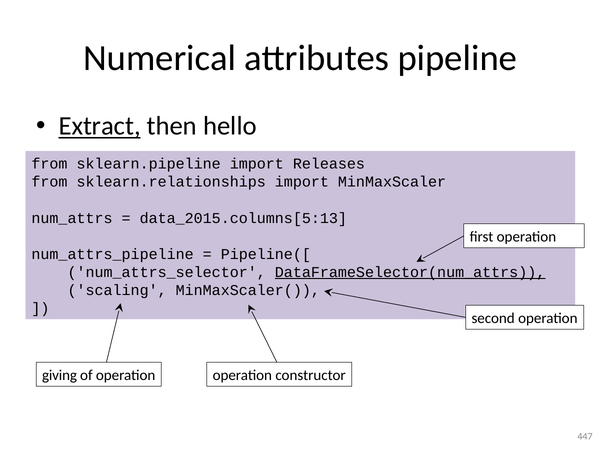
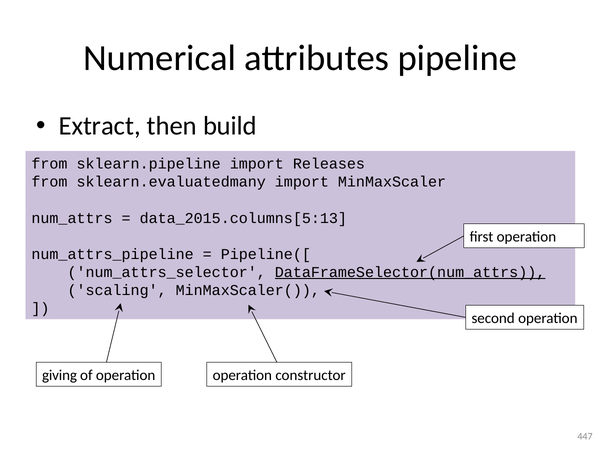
Extract underline: present -> none (100, 126)
hello: hello -> build (230, 126)
sklearn.relationships: sklearn.relationships -> sklearn.evaluatedmany (171, 182)
